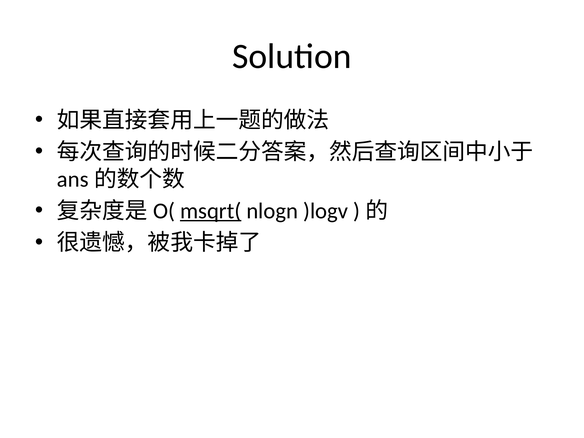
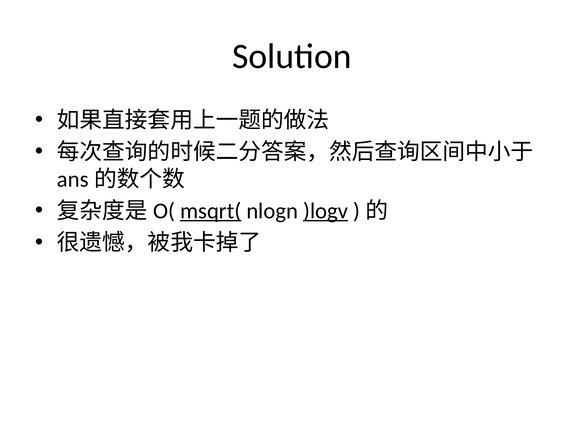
)logv underline: none -> present (326, 211)
